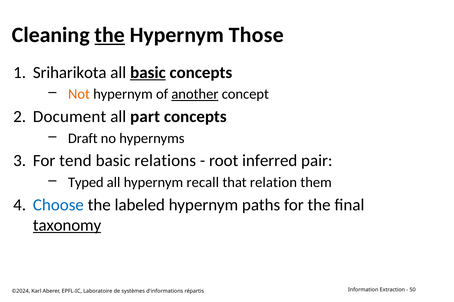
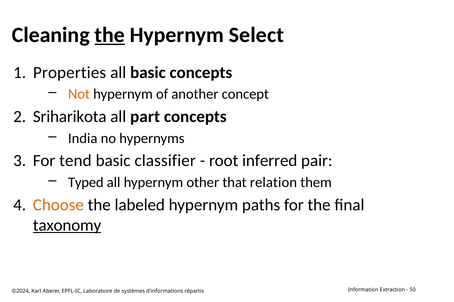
Those: Those -> Select (256, 35)
Sriharikota: Sriharikota -> Properties (70, 73)
basic underline: present -> none (148, 73)
another underline: present -> none (195, 94)
Document: Document -> Sriharikota (70, 117)
Draft: Draft -> India (83, 139)
relations: relations -> classifier (165, 161)
recall: recall -> other (203, 183)
Choose colour: blue -> orange (58, 205)
